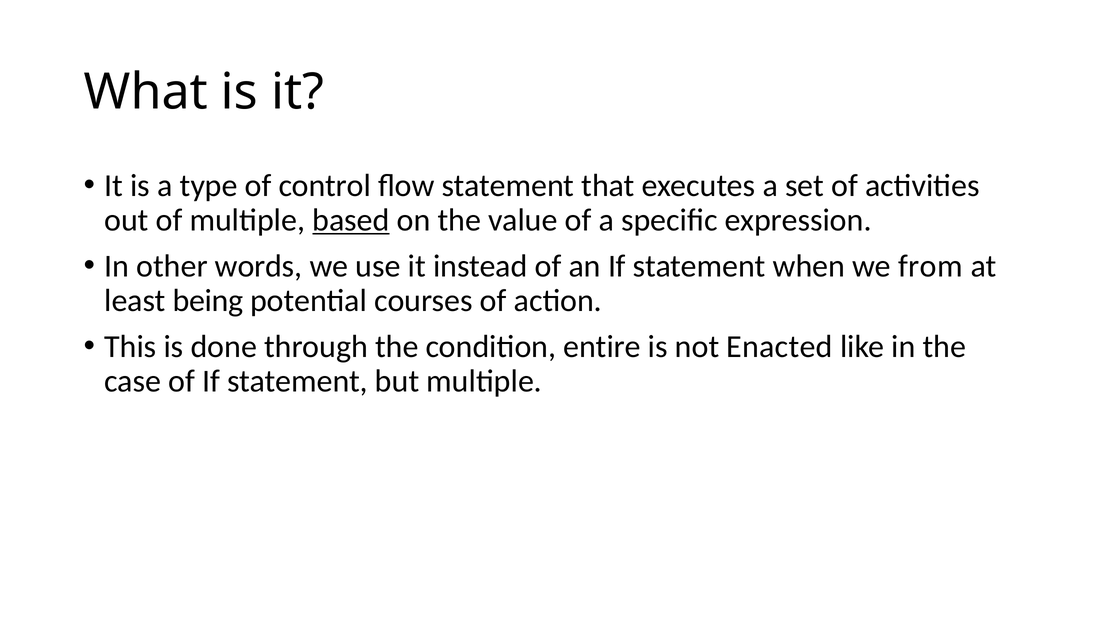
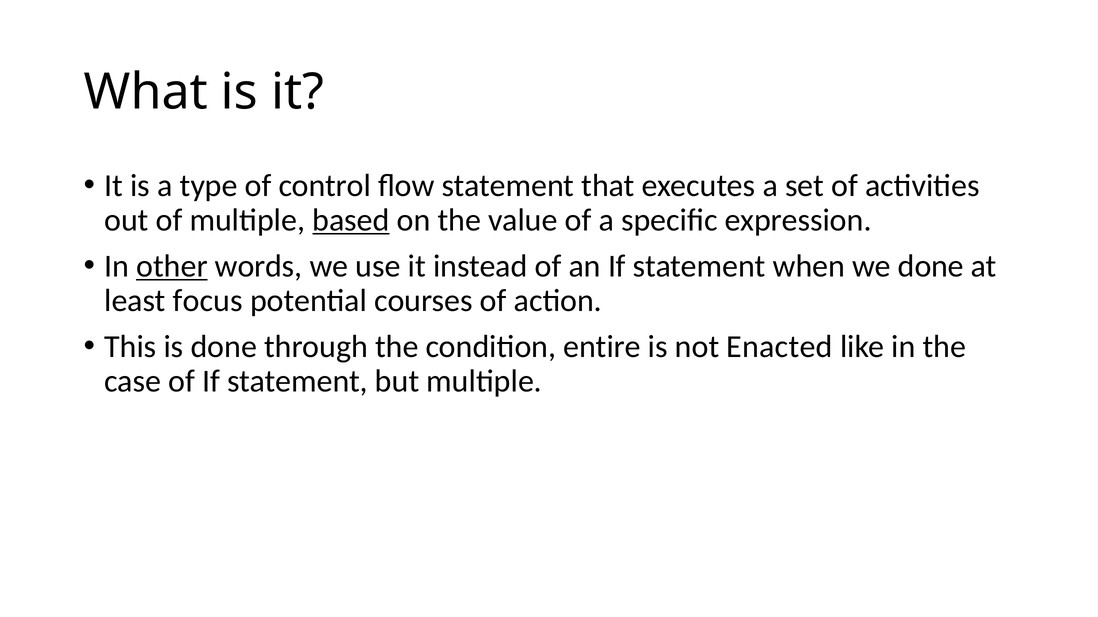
other underline: none -> present (172, 266)
we from: from -> done (931, 266)
being: being -> focus (208, 301)
